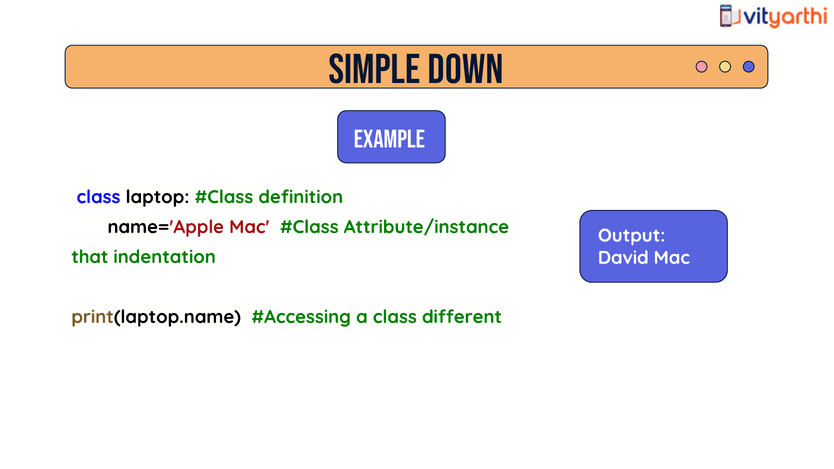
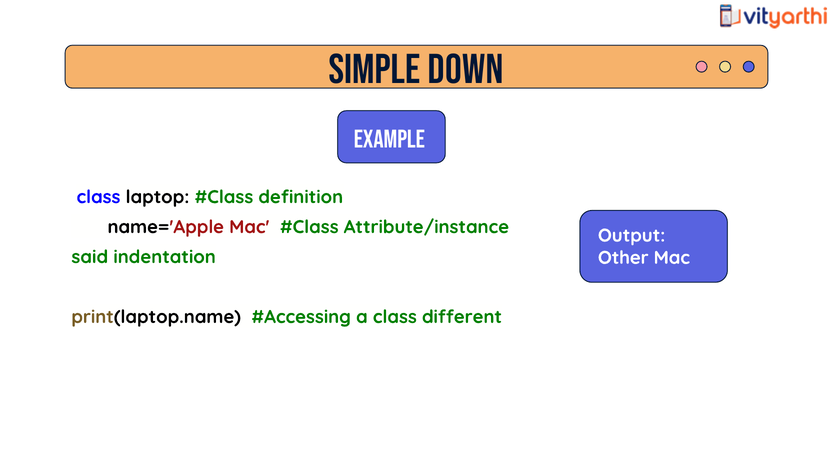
that: that -> said (90, 257)
David: David -> Other (623, 258)
